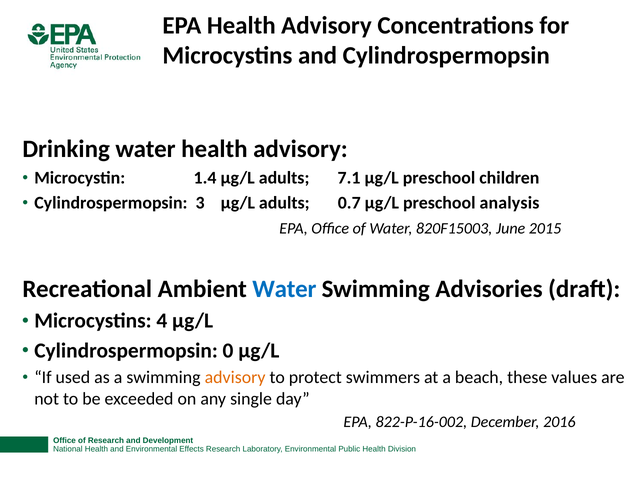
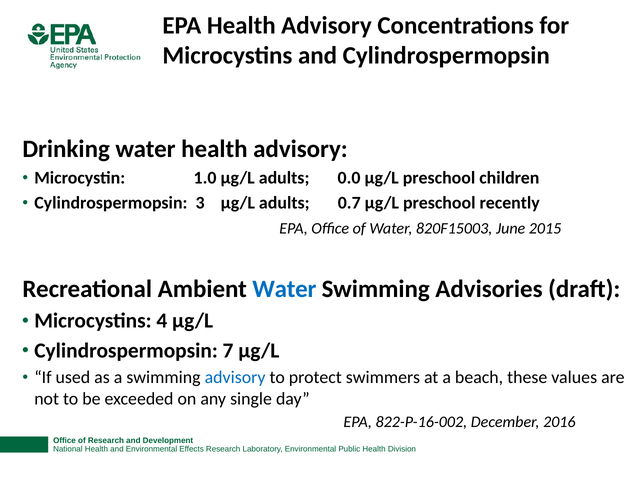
1.4: 1.4 -> 1.0 (205, 178)
7.1: 7.1 -> 0.0 (349, 178)
analysis: analysis -> recently (510, 203)
0: 0 -> 7 (228, 351)
advisory colour: orange -> blue (235, 378)
